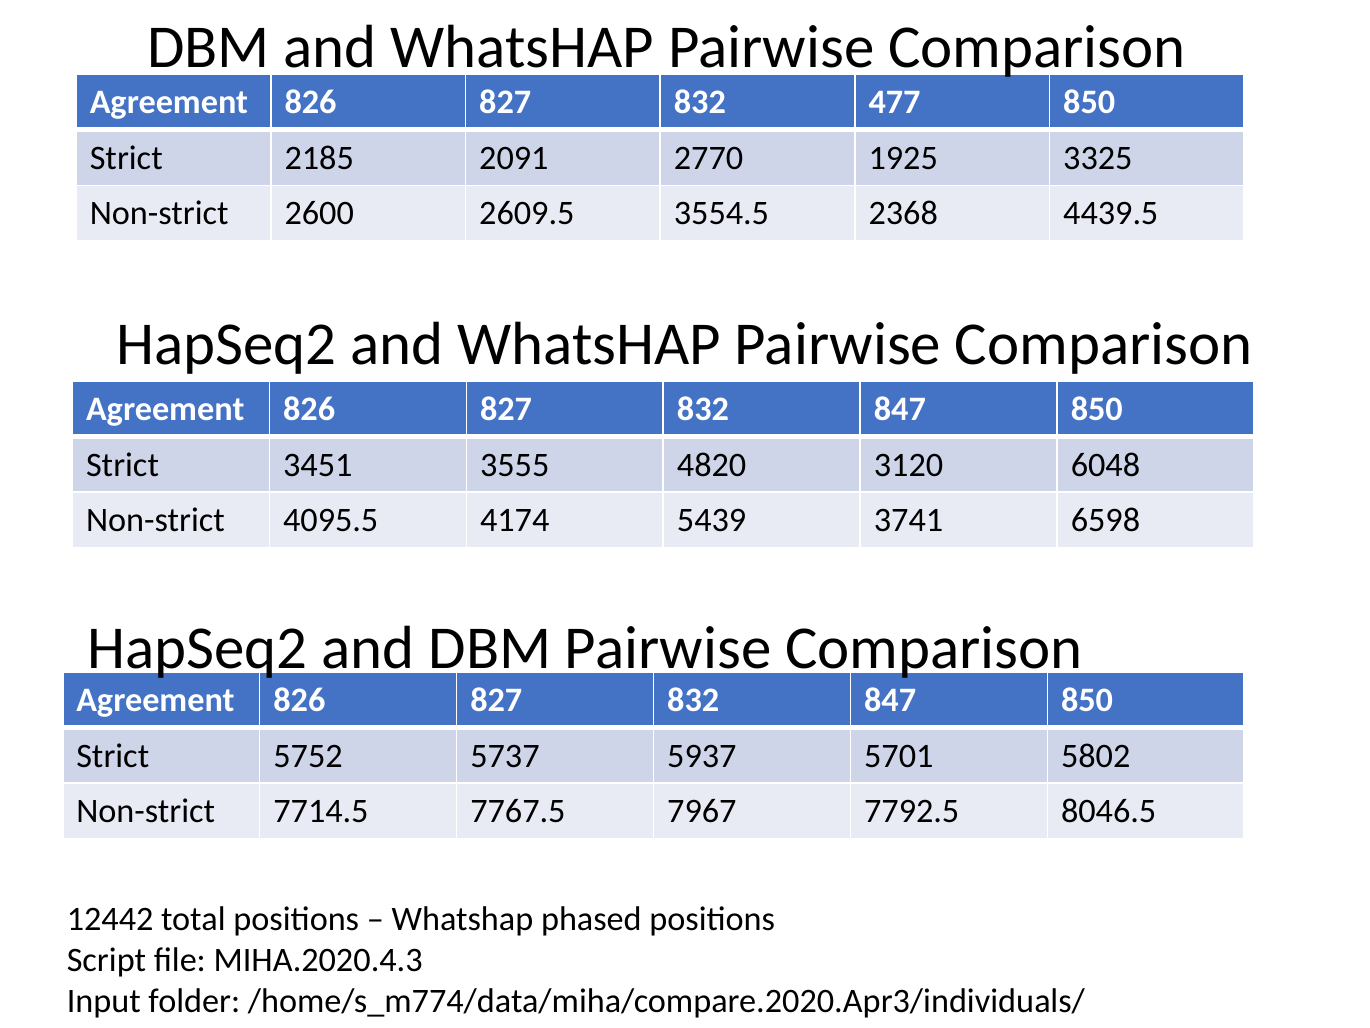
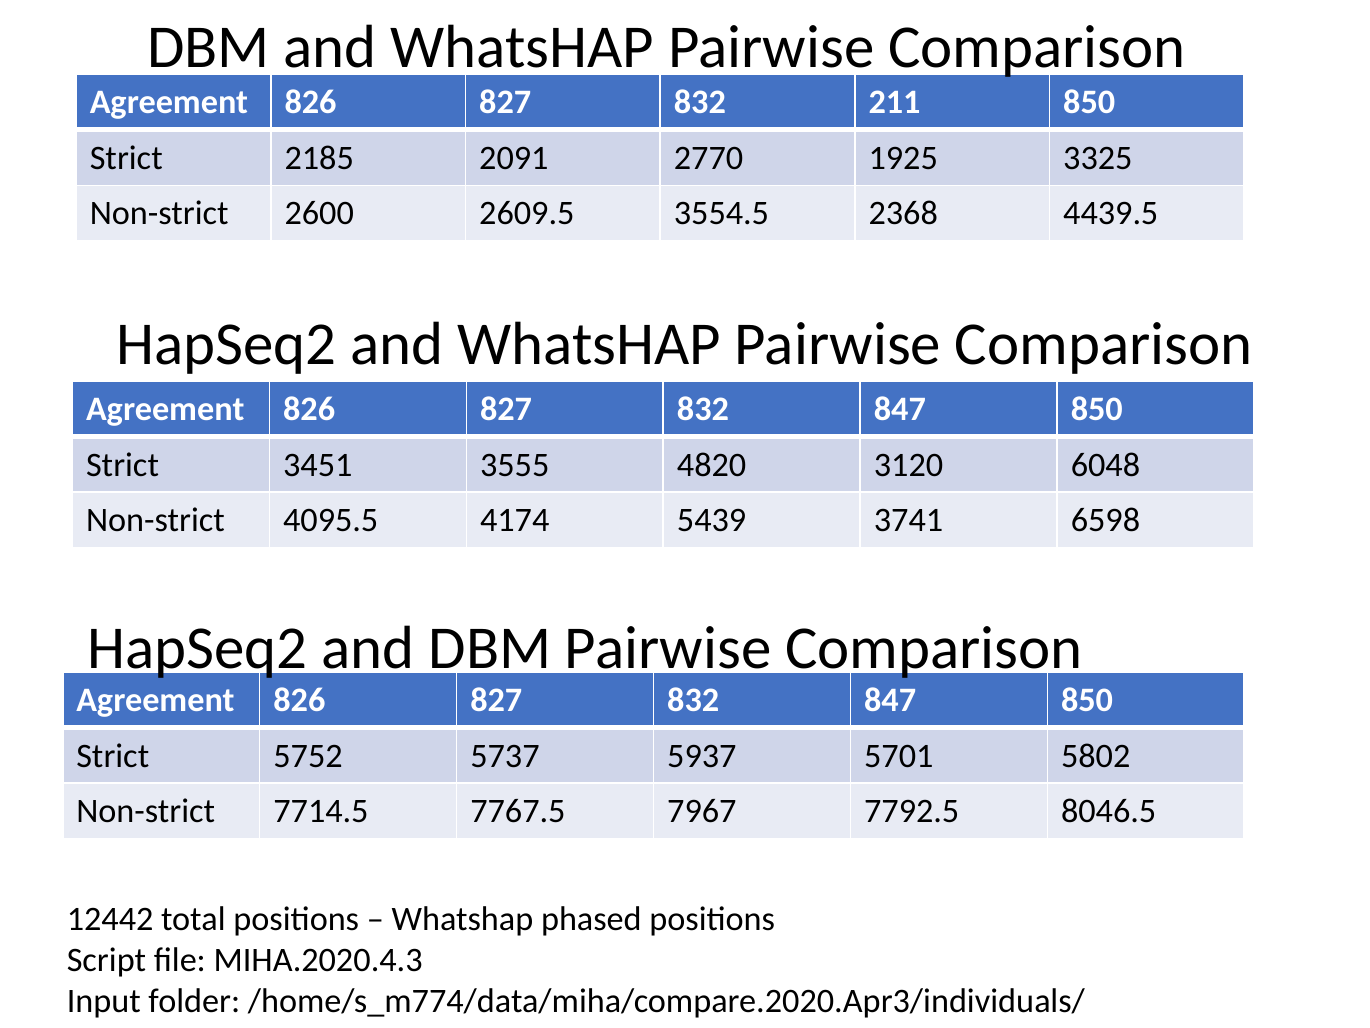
477: 477 -> 211 (895, 102)
